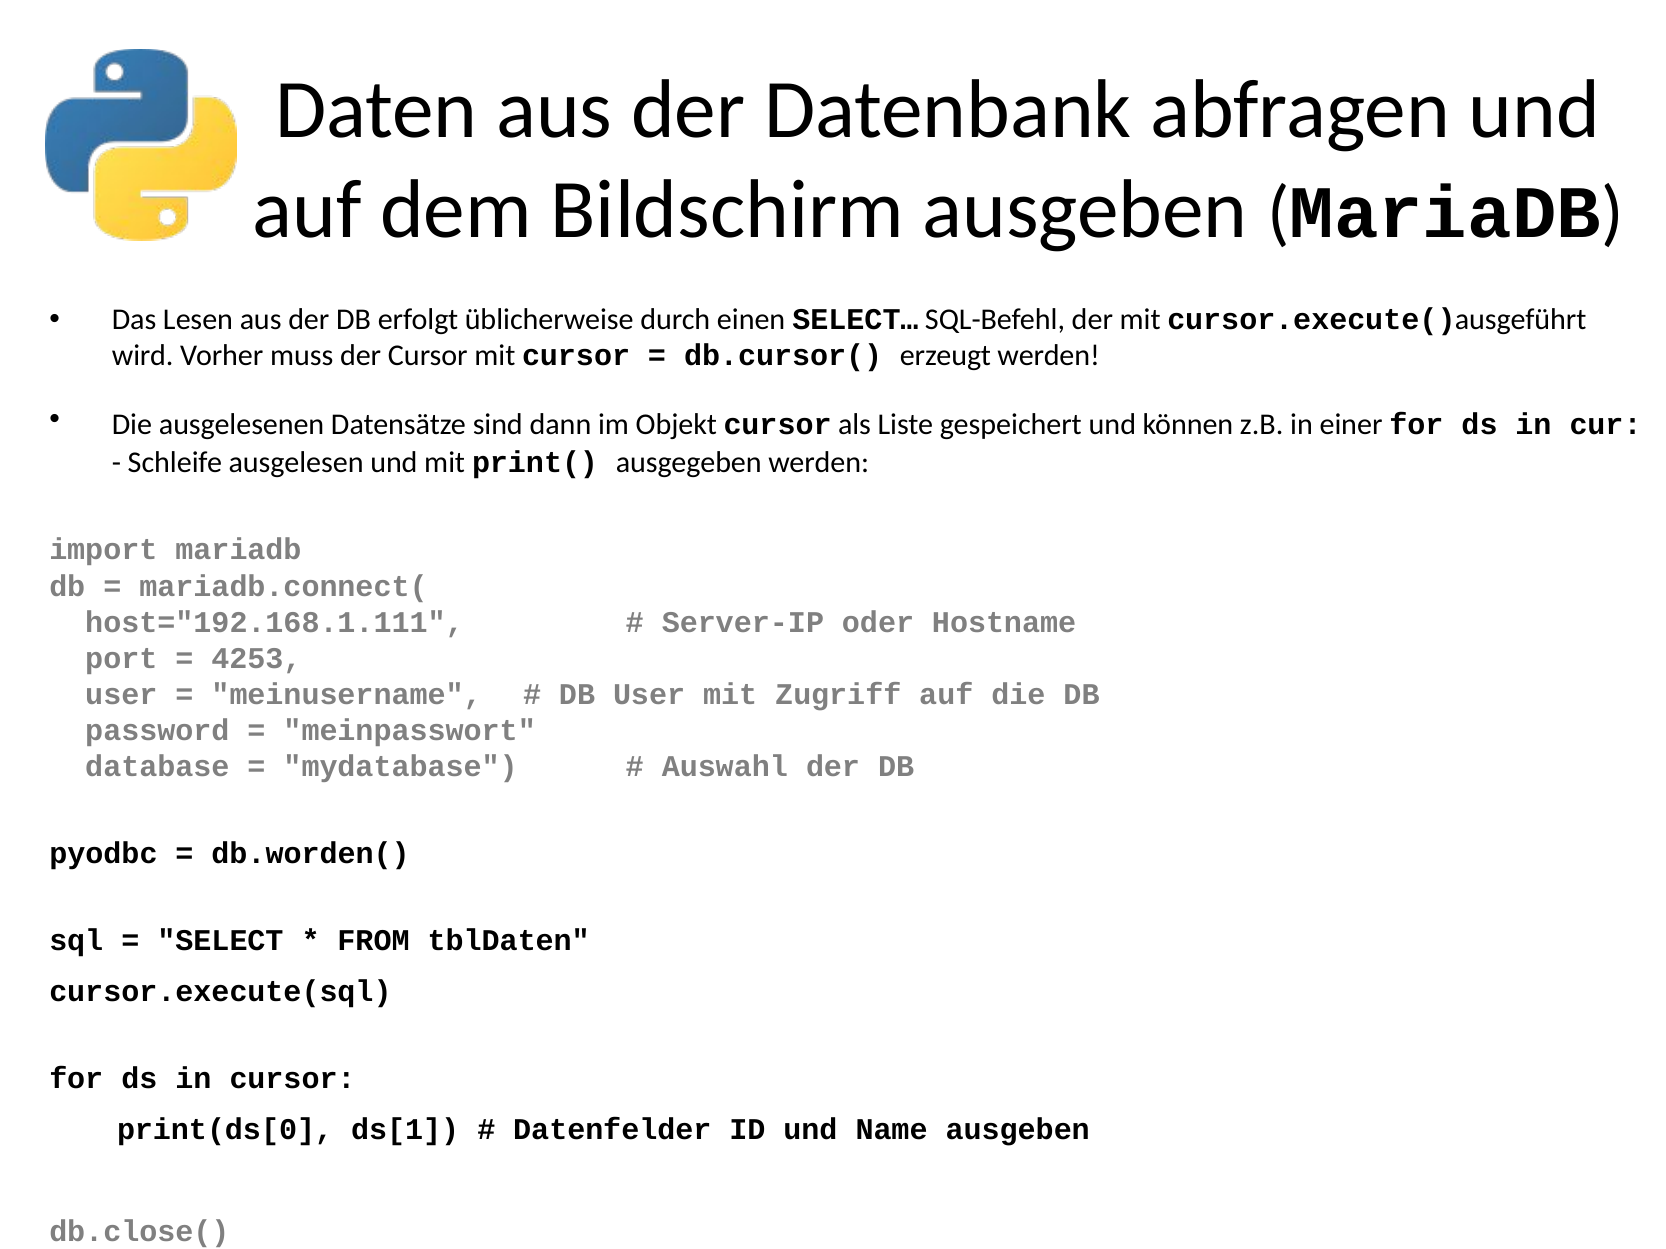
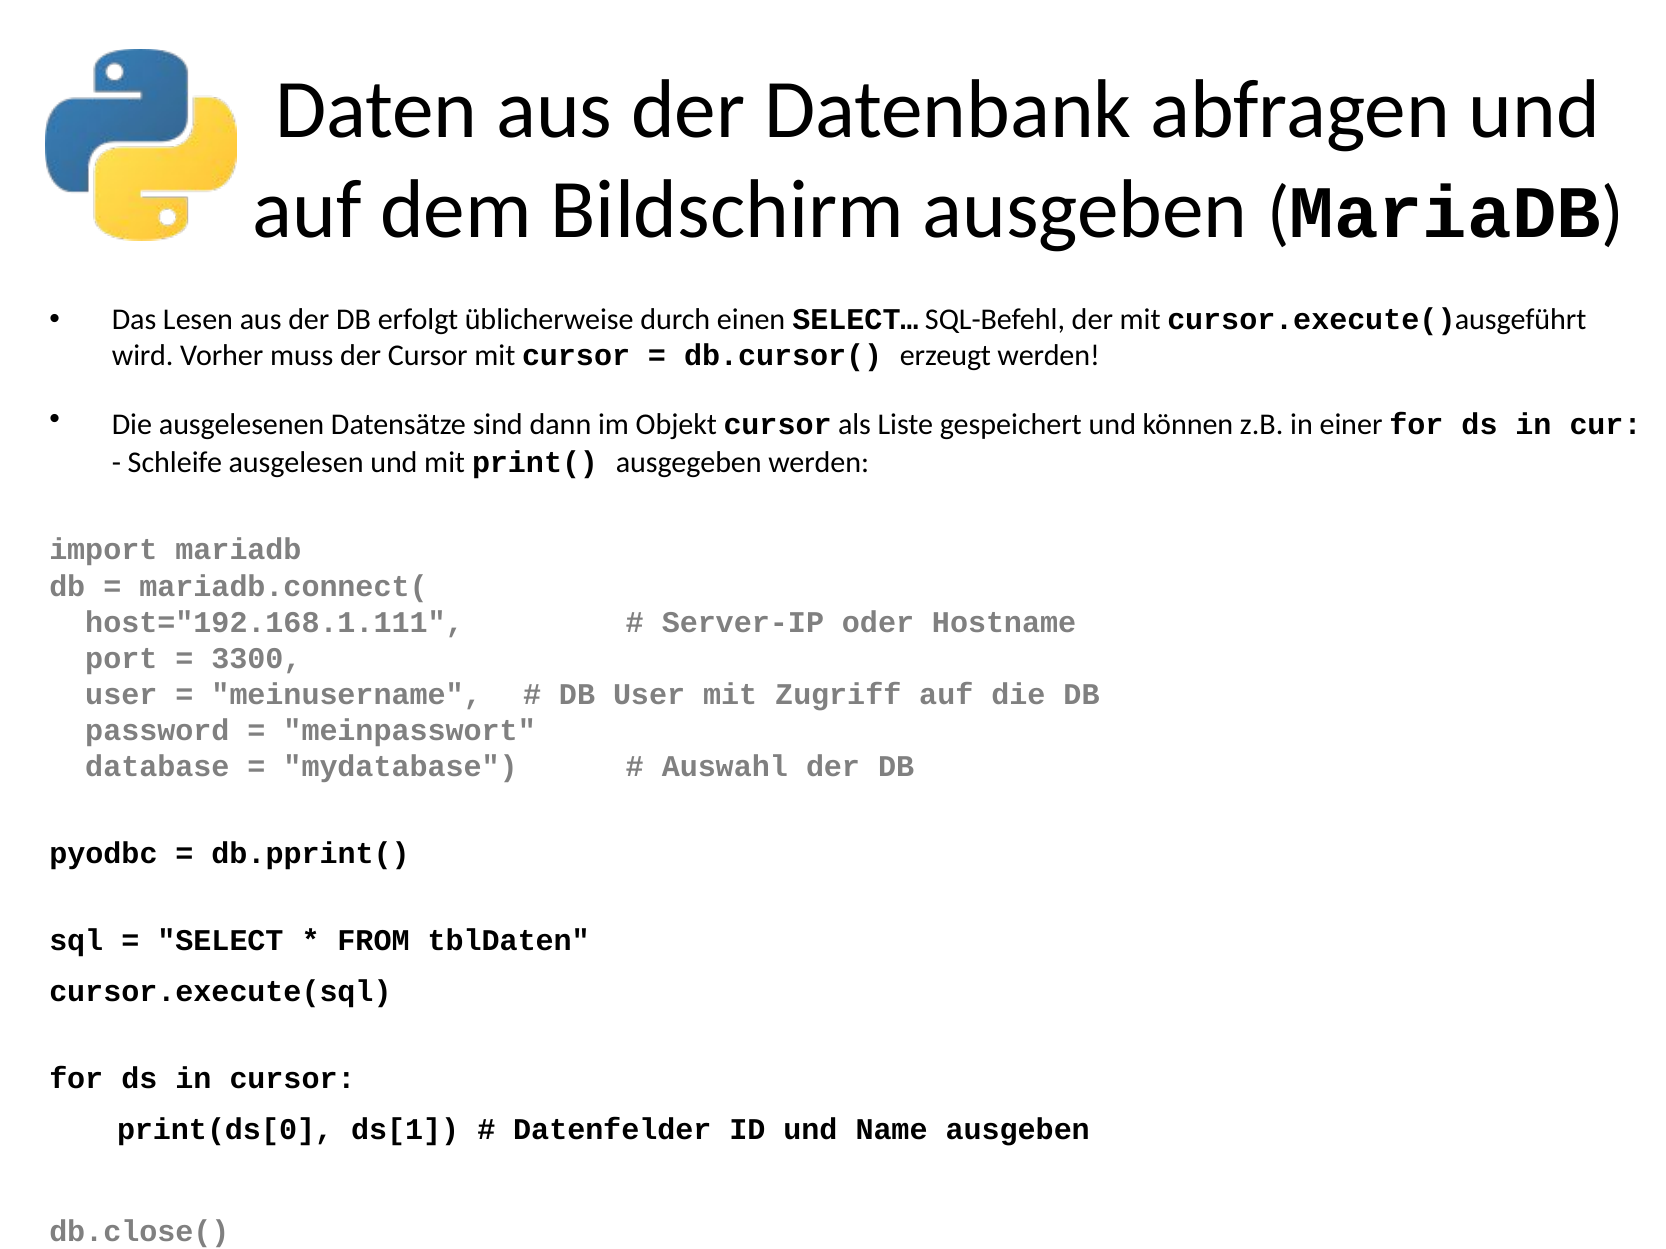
4253: 4253 -> 3300 (257, 659)
db.worden(: db.worden( -> db.pprint( (311, 854)
